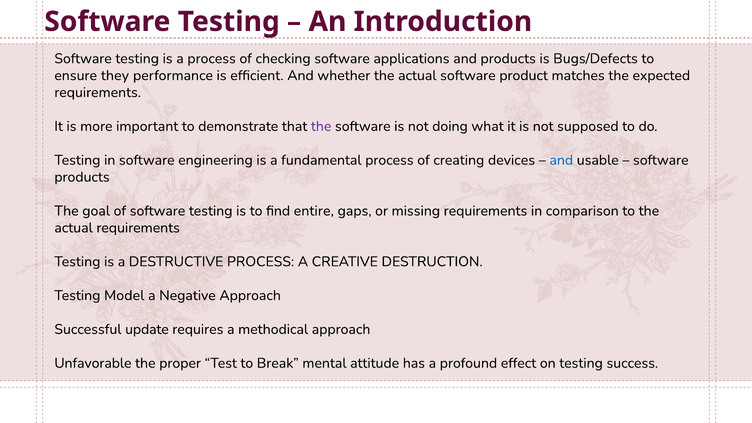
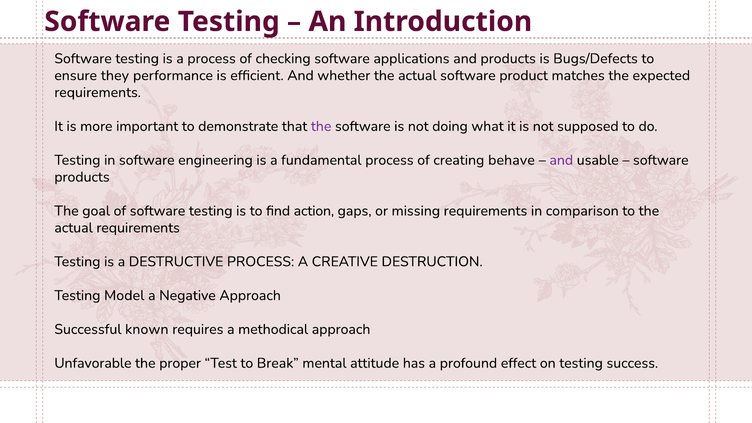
devices: devices -> behave (511, 160)
and colour: blue -> purple (561, 160)
entire: entire -> action (314, 211)
update: update -> known (147, 329)
